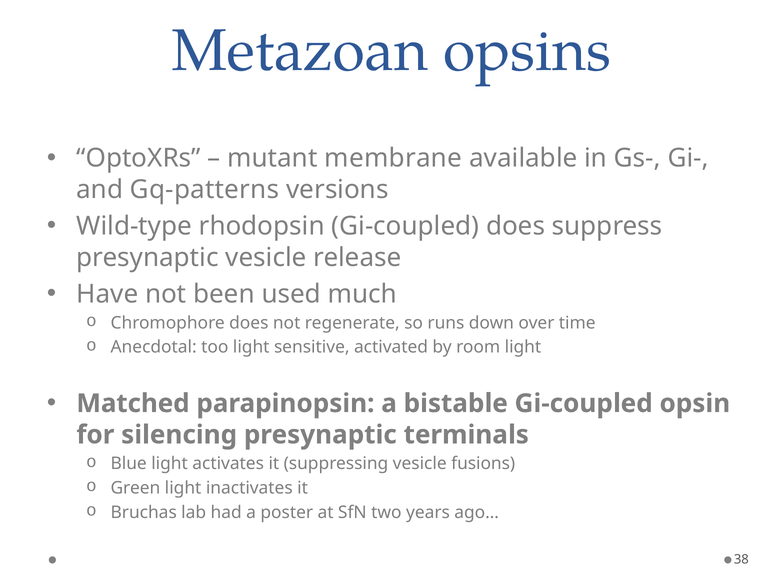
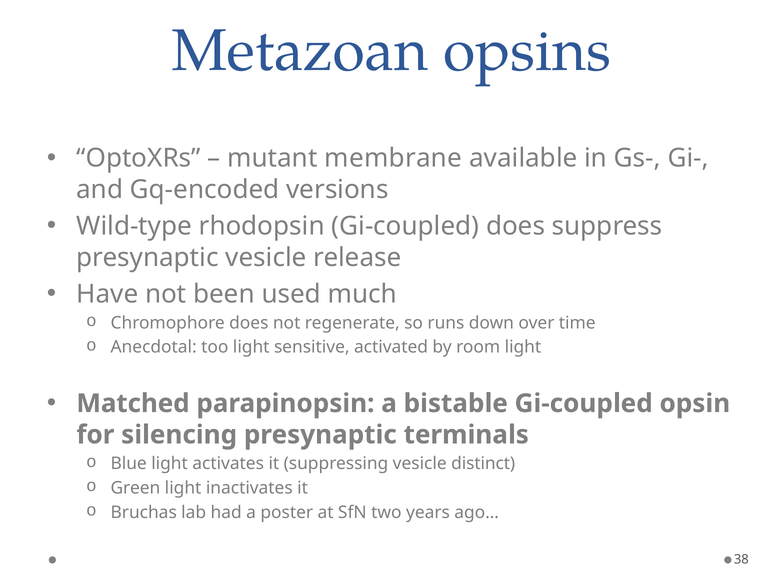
Gq-patterns: Gq-patterns -> Gq-encoded (205, 190)
fusions: fusions -> distinct (483, 464)
